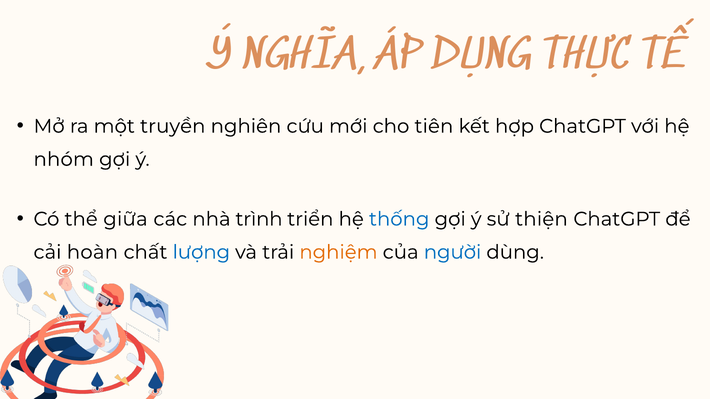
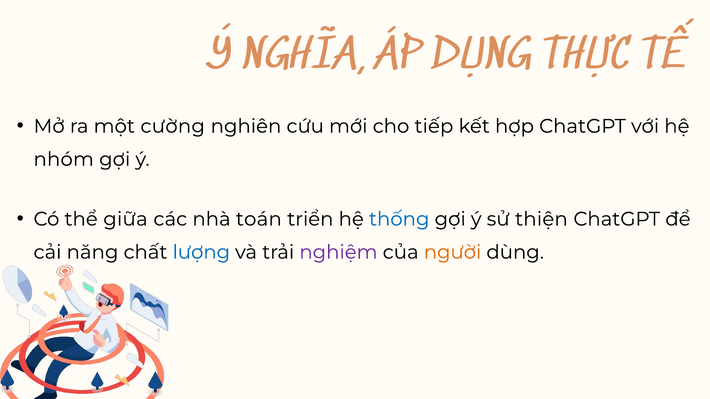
truyền: truyền -> cường (173, 126)
tiên: tiên -> tiếp (434, 126)
trình: trình -> toán (259, 219)
hoàn: hoàn -> năng (93, 252)
nghiệm colour: orange -> purple (338, 252)
người colour: blue -> orange (453, 252)
